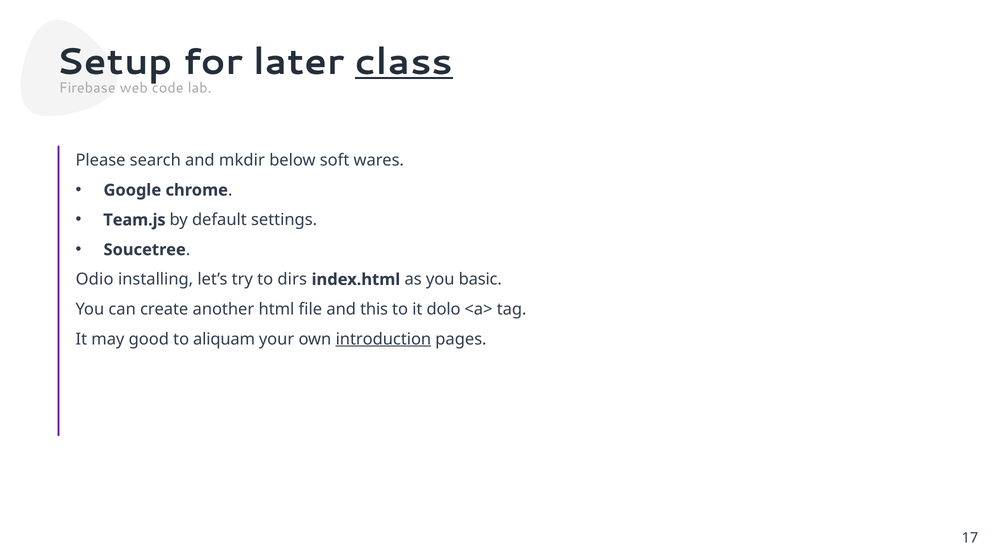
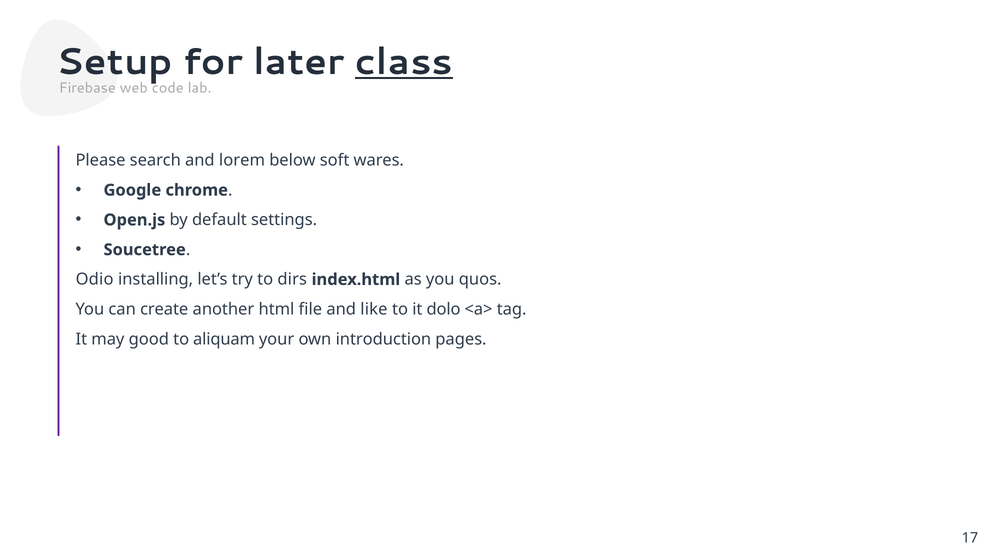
mkdir: mkdir -> lorem (242, 160)
Team.js: Team.js -> Open.js (134, 220)
basic: basic -> quos (480, 279)
this: this -> like (374, 309)
introduction underline: present -> none (383, 339)
